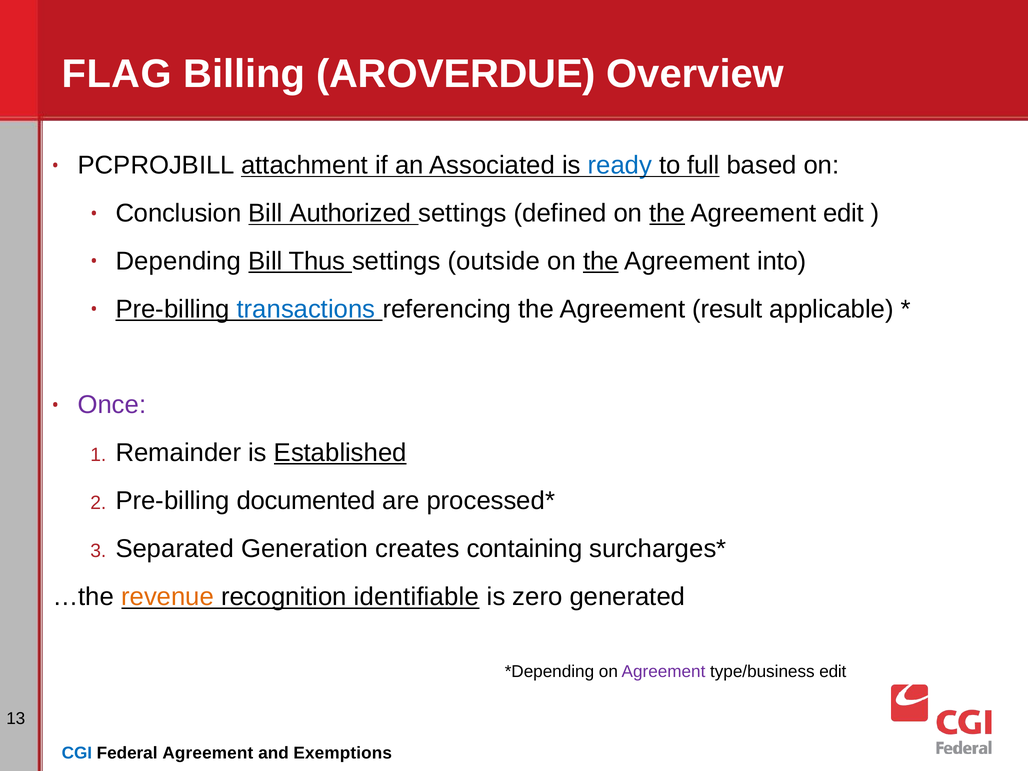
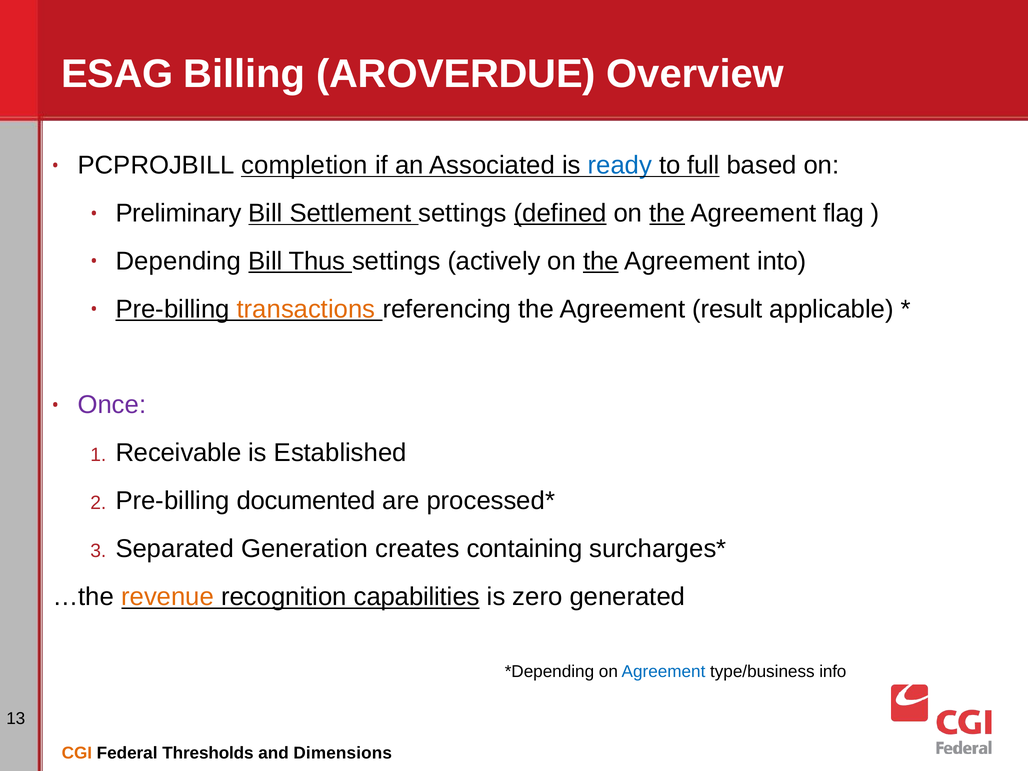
FLAG: FLAG -> ESAG (117, 74)
attachment: attachment -> completion (304, 165)
Conclusion: Conclusion -> Preliminary (179, 213)
Authorized: Authorized -> Settlement (350, 213)
defined underline: none -> present (560, 213)
Agreement edit: edit -> flag (844, 213)
outside: outside -> actively (494, 261)
transactions colour: blue -> orange (306, 309)
Remainder: Remainder -> Receivable (178, 453)
Established underline: present -> none (340, 453)
identifiable: identifiable -> capabilities (417, 597)
Agreement colour: purple -> blue (663, 672)
type/business edit: edit -> info (833, 672)
CGI colour: blue -> orange (77, 753)
Federal Agreement: Agreement -> Thresholds (208, 753)
Exemptions: Exemptions -> Dimensions (343, 753)
